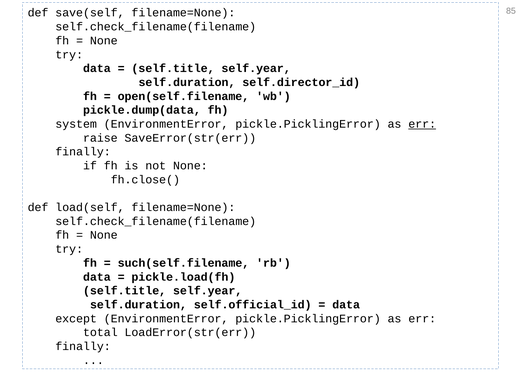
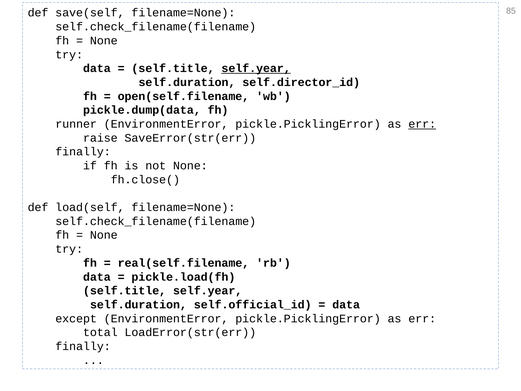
self.year underline: none -> present (256, 68)
system: system -> runner (76, 124)
such(self.filename: such(self.filename -> real(self.filename (183, 263)
